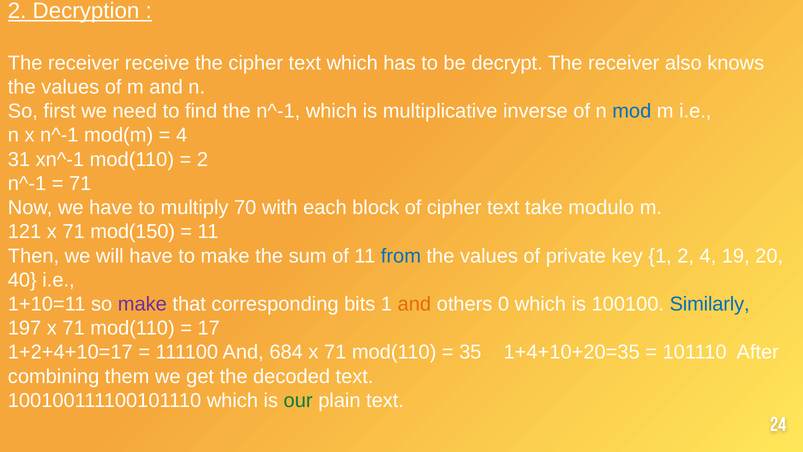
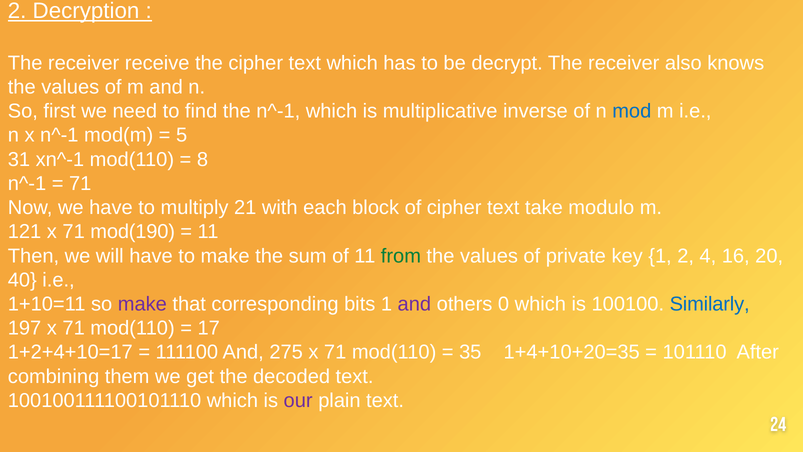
4: 4 -> 5 (182, 135)
2: 2 -> 8 (202, 159)
70: 70 -> 21 (245, 208)
mod(150: mod(150 -> mod(190 (133, 232)
from colour: blue -> green (401, 256)
19: 19 -> 16 (736, 256)
and colour: orange -> purple (414, 304)
684: 684 -> 275 (286, 352)
our colour: green -> purple (298, 400)
